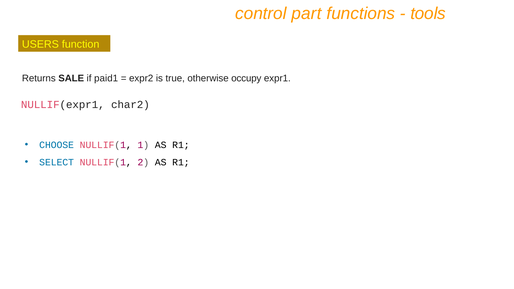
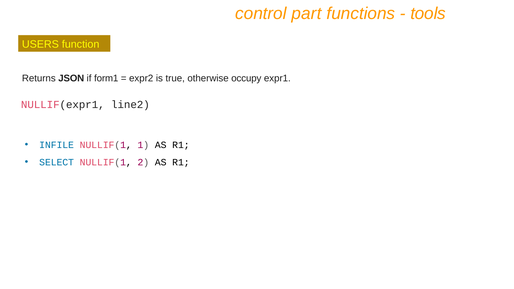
SALE: SALE -> JSON (71, 78)
paid1: paid1 -> form1 (106, 78)
char2: char2 -> line2 (130, 105)
CHOOSE: CHOOSE -> INFILE (57, 145)
